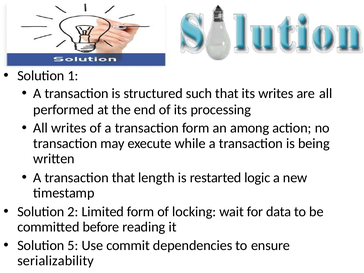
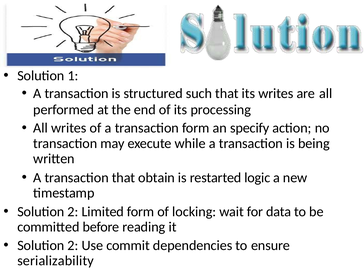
among: among -> specify (250, 128)
length: length -> obtain (157, 178)
5: 5 -> 2 (73, 245)
